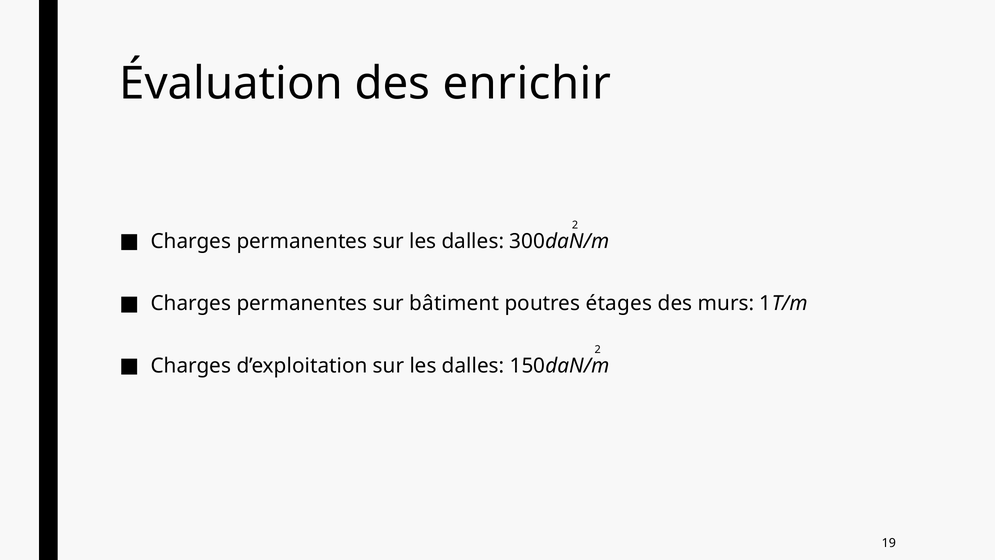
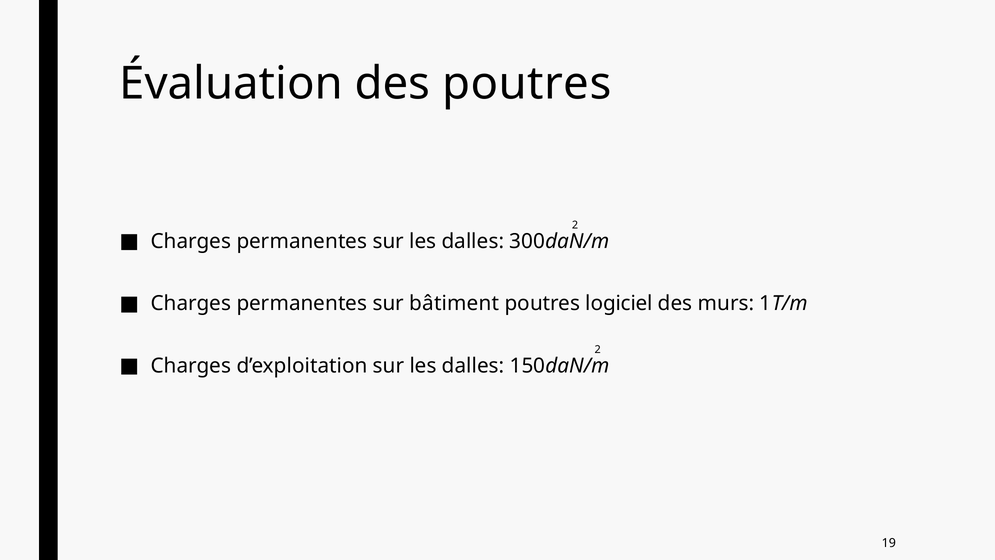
des enrichir: enrichir -> poutres (527, 84)
étages: étages -> logiciel (619, 303)
